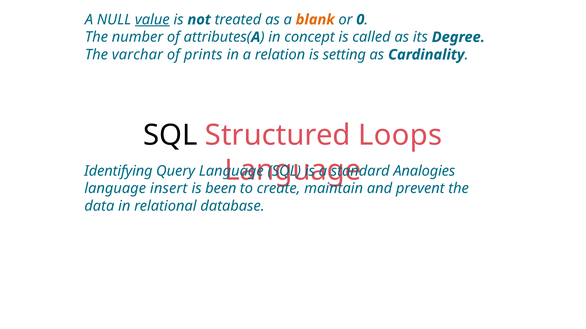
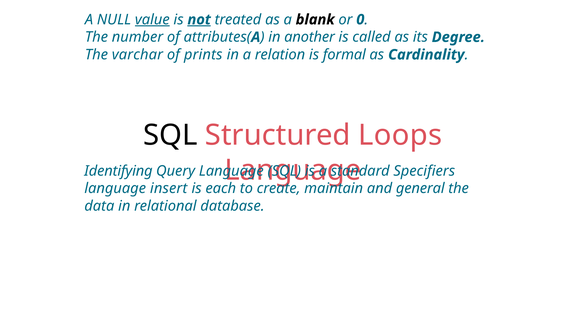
not underline: none -> present (199, 20)
blank colour: orange -> black (315, 20)
concept: concept -> another (310, 37)
setting: setting -> formal (344, 55)
Analogies: Analogies -> Specifiers (424, 171)
been: been -> each (221, 189)
prevent: prevent -> general (420, 189)
